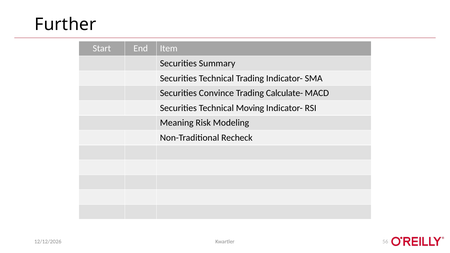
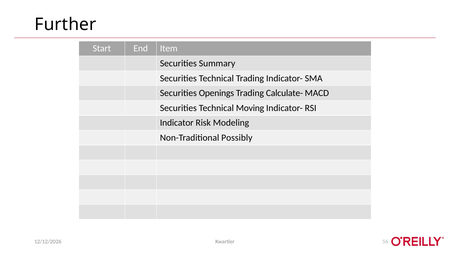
Convince: Convince -> Openings (216, 93)
Meaning: Meaning -> Indicator (177, 123)
Recheck: Recheck -> Possibly (237, 138)
